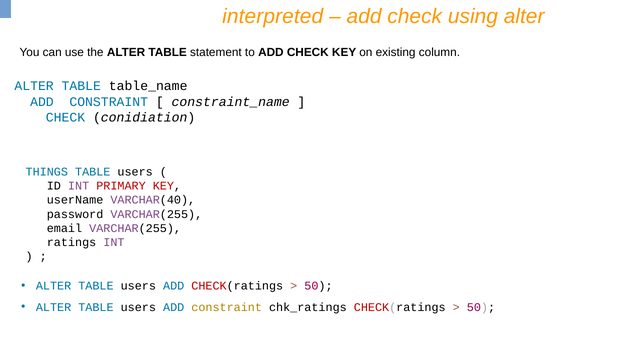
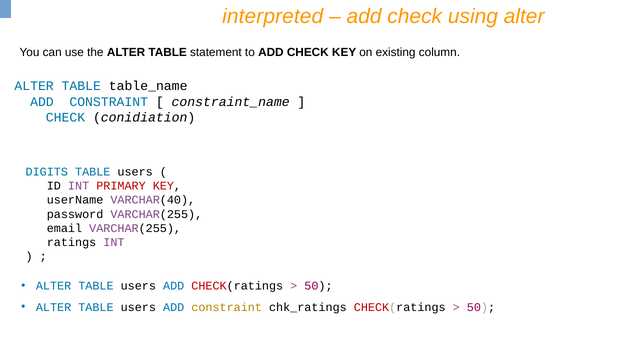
THINGS: THINGS -> DIGITS (47, 172)
